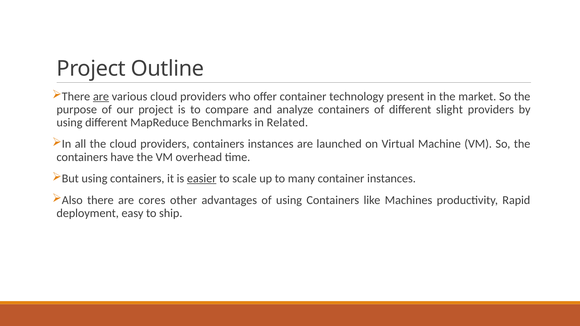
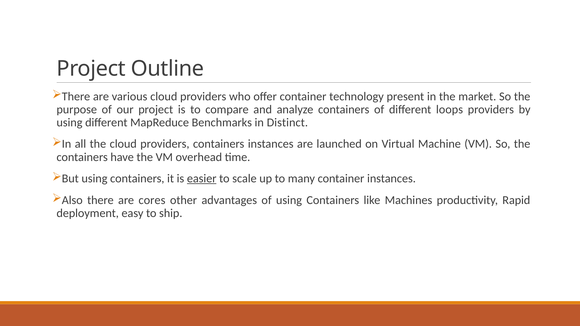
are underline: present -> none (101, 96)
slight: slight -> loops (450, 110)
Related: Related -> Distinct (287, 123)
